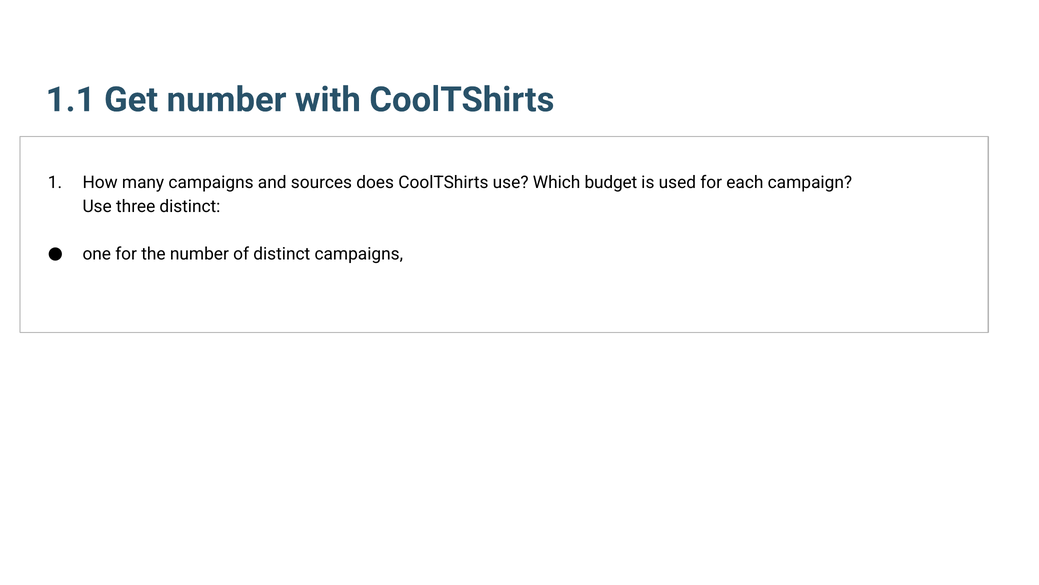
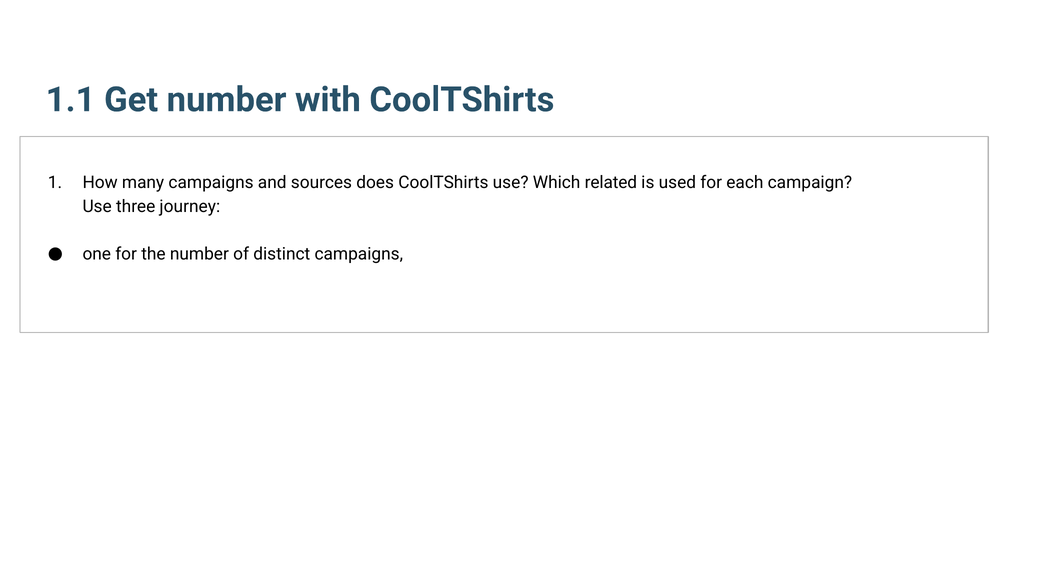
budget: budget -> related (611, 182)
three distinct: distinct -> journey (190, 206)
